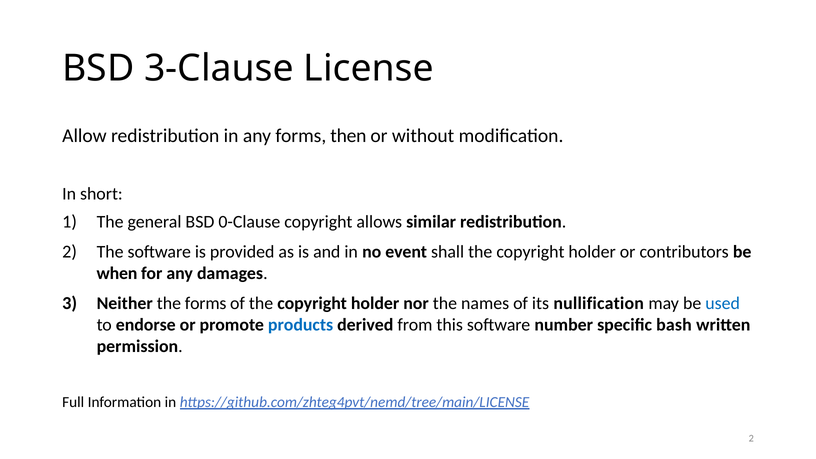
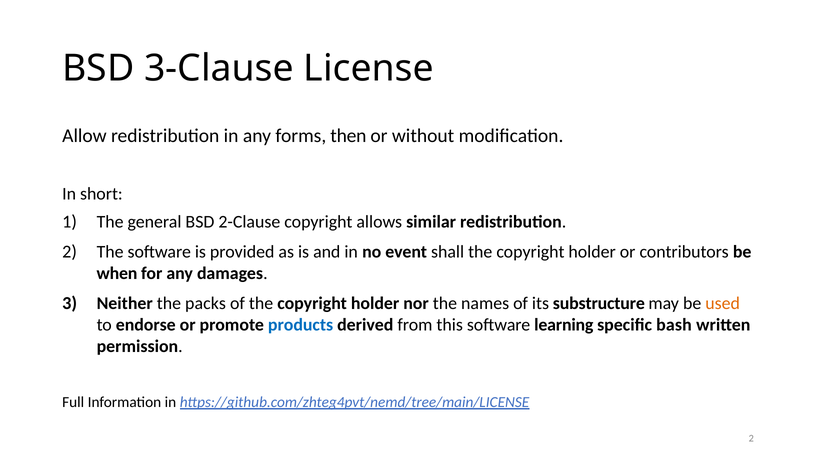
0-Clause: 0-Clause -> 2-Clause (249, 222)
the forms: forms -> packs (206, 303)
nullification: nullification -> substructure (599, 303)
used colour: blue -> orange (723, 303)
number: number -> learning (564, 325)
